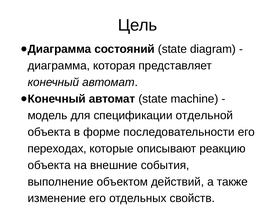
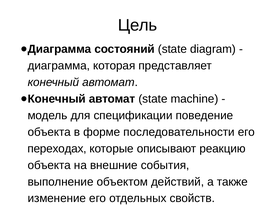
отдельной: отдельной -> поведение (204, 115)
